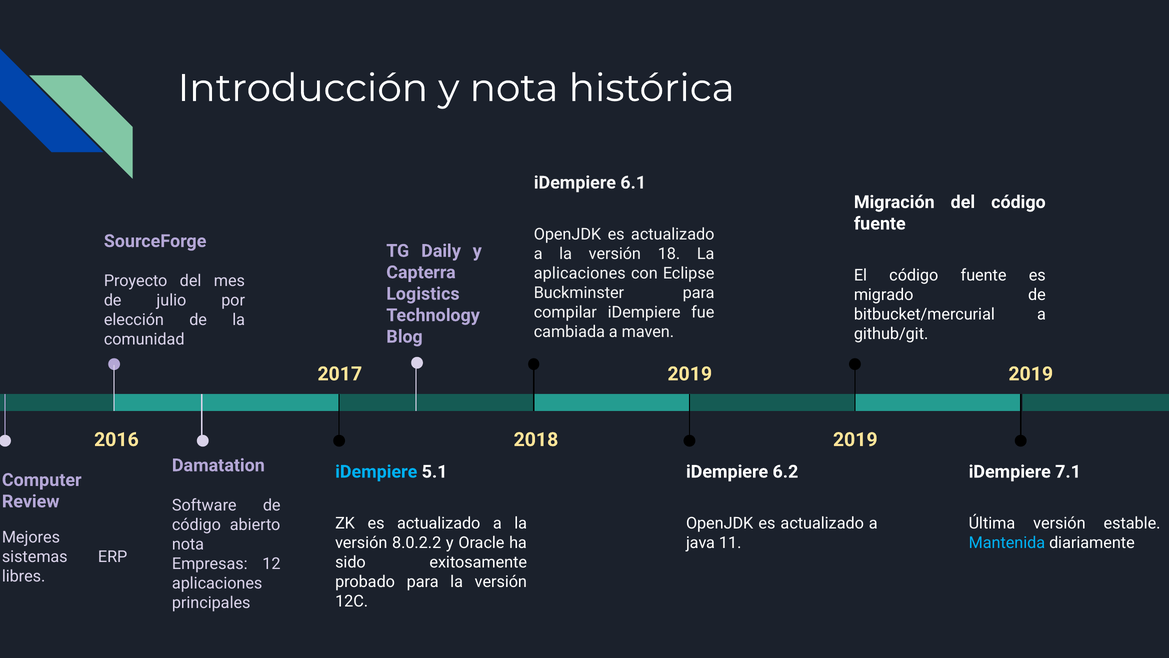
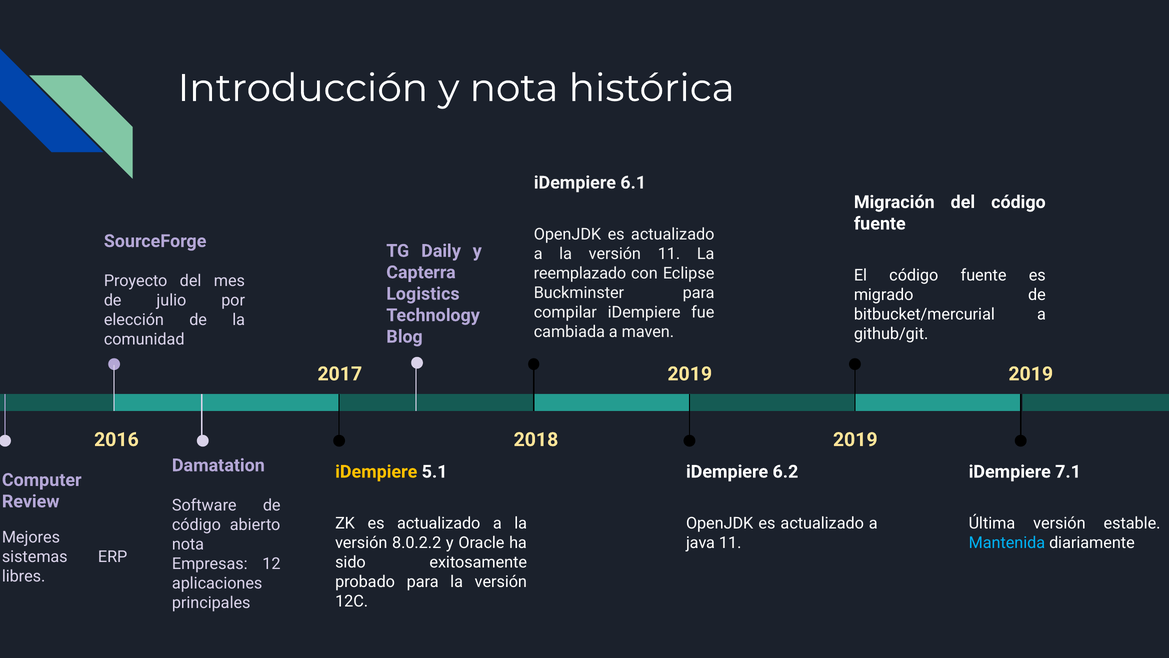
versión 18: 18 -> 11 (669, 254)
aplicaciones: aplicaciones -> reemplazado (580, 273)
iDempiere colour: light blue -> yellow (376, 471)
